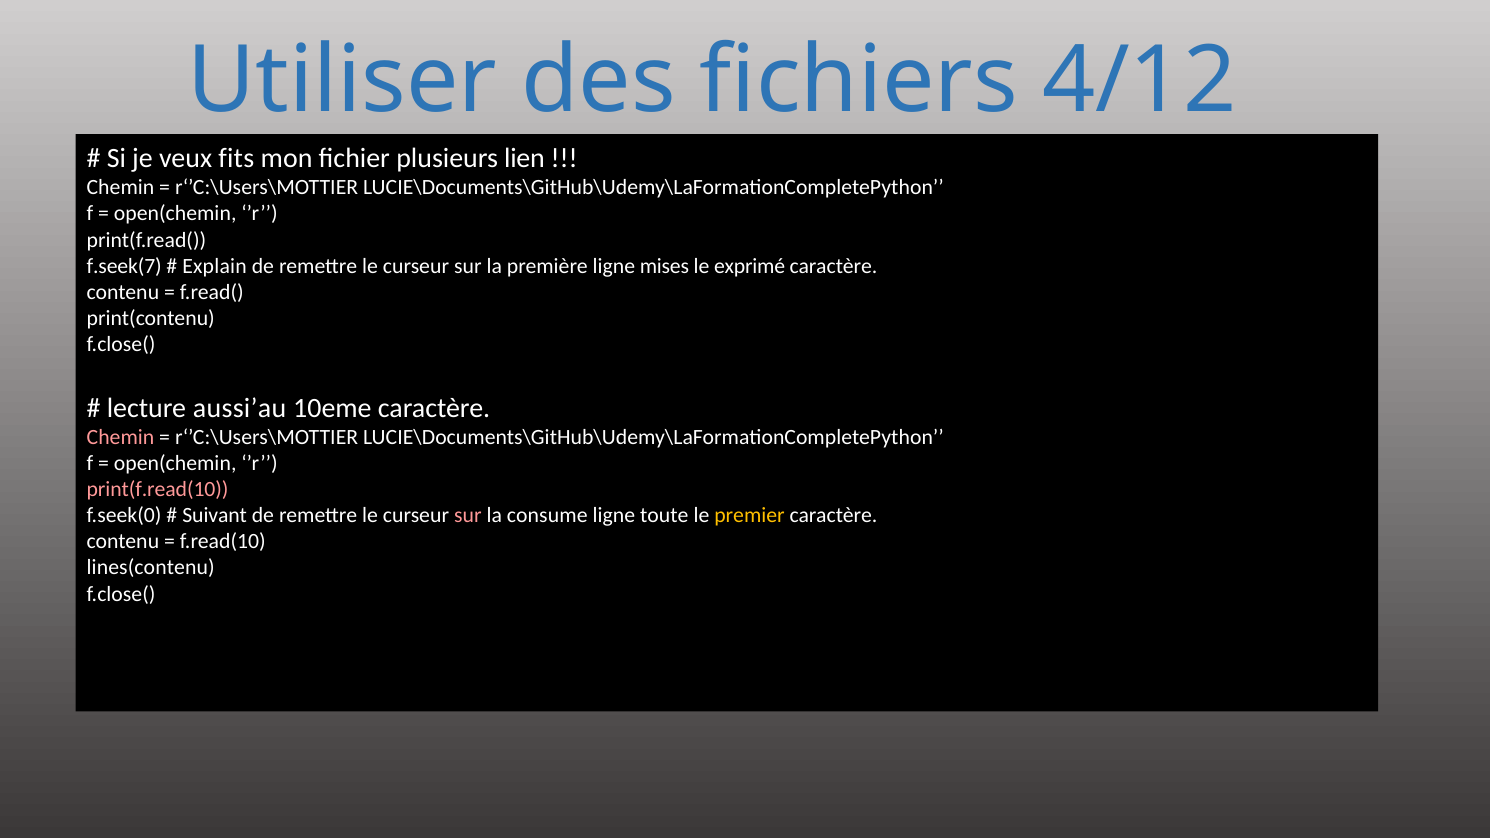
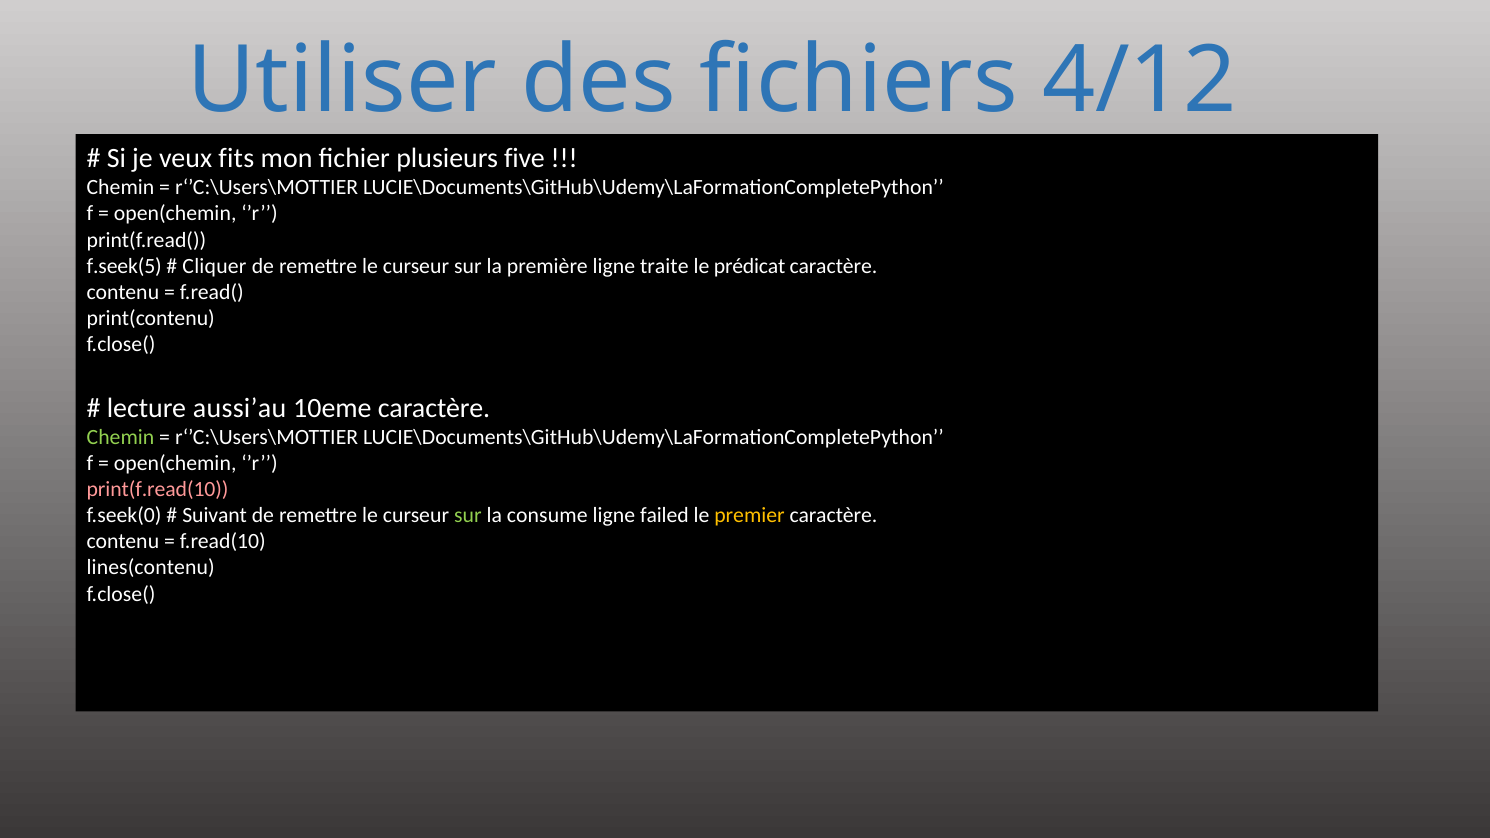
lien: lien -> five (524, 158)
f.seek(7: f.seek(7 -> f.seek(5 (124, 266)
Explain: Explain -> Cliquer (214, 266)
mises: mises -> traite (664, 266)
exprimé: exprimé -> prédicat (750, 266)
Chemin colour: pink -> light green (120, 437)
sur colour: pink -> light green (468, 516)
toute: toute -> failed (664, 516)
